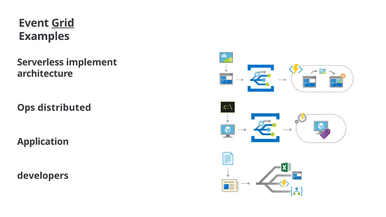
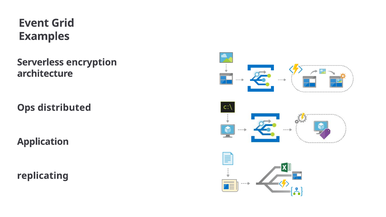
Grid underline: present -> none (63, 23)
implement: implement -> encryption (92, 62)
developers: developers -> replicating (43, 176)
